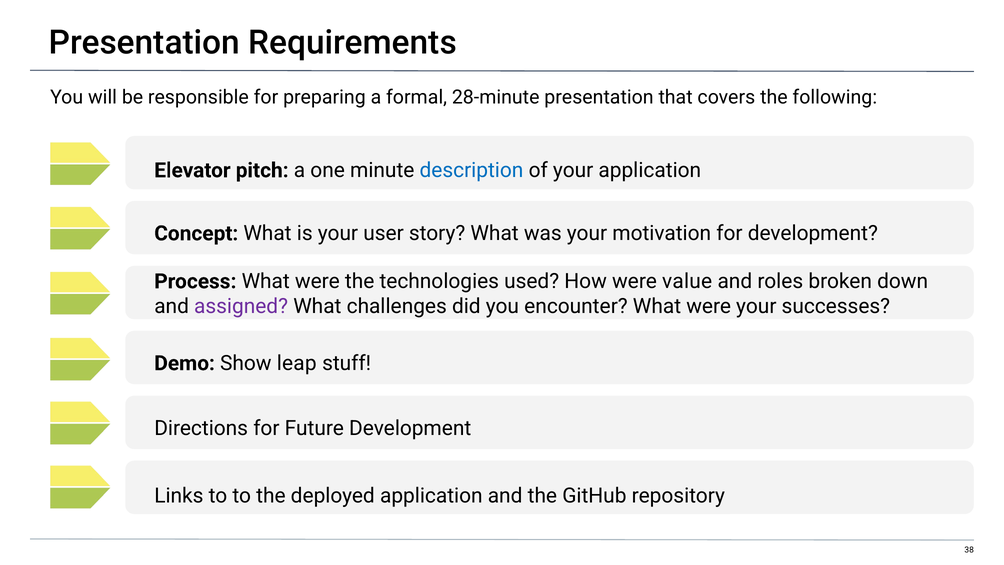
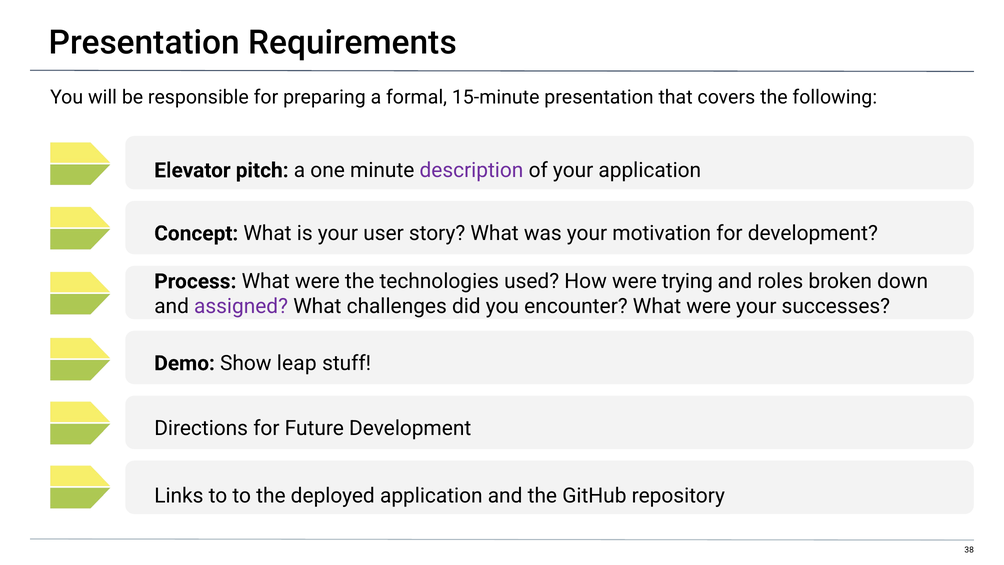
28-minute: 28-minute -> 15-minute (496, 97)
description colour: blue -> purple (471, 170)
value: value -> trying (687, 281)
